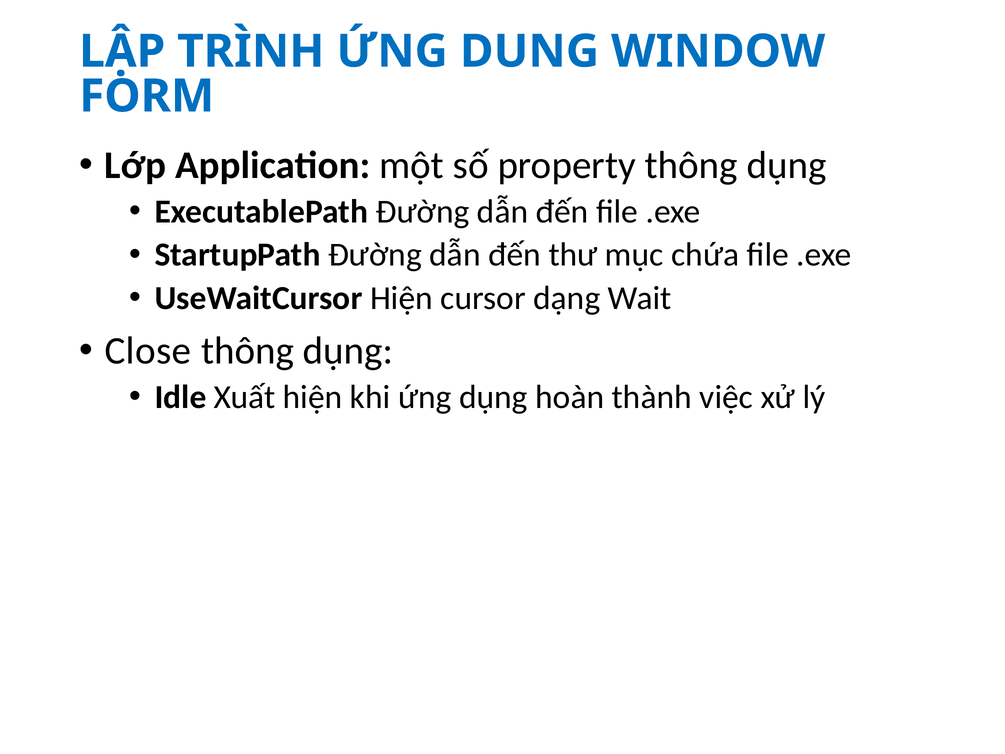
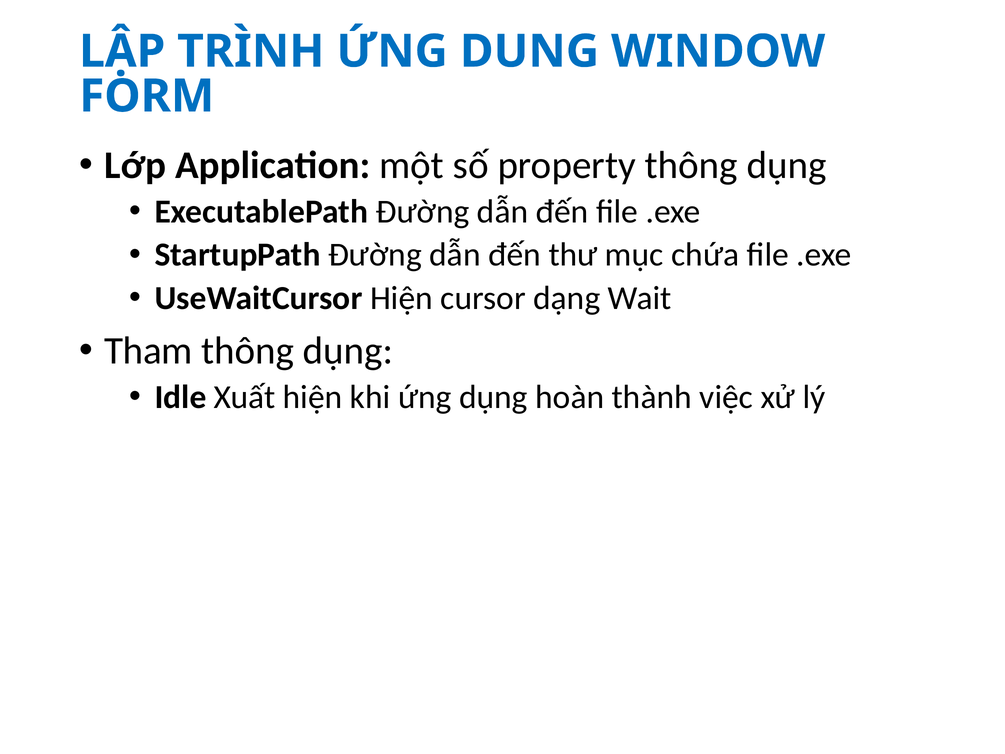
Close: Close -> Tham (148, 351)
